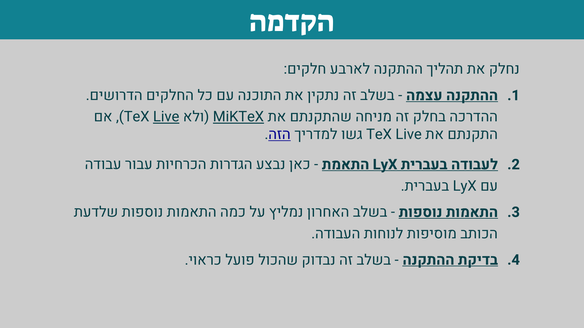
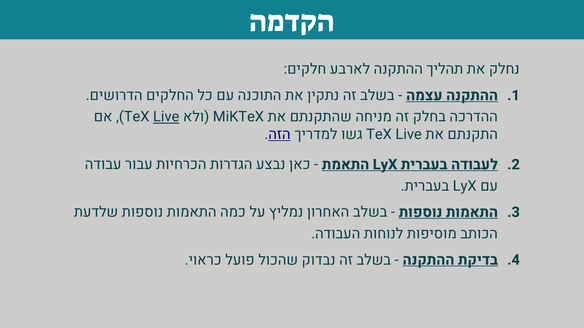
MiKTeX underline: present -> none (238, 117)
